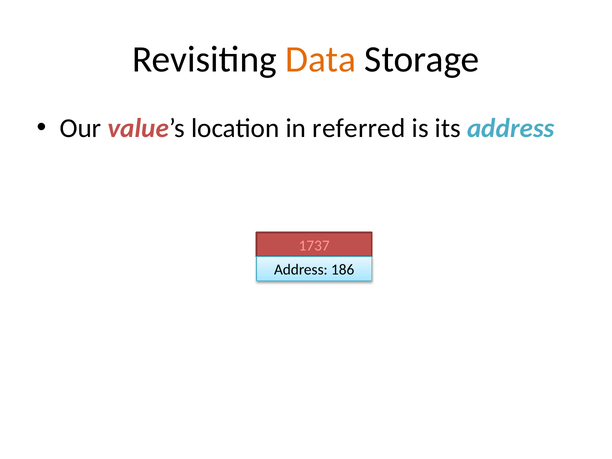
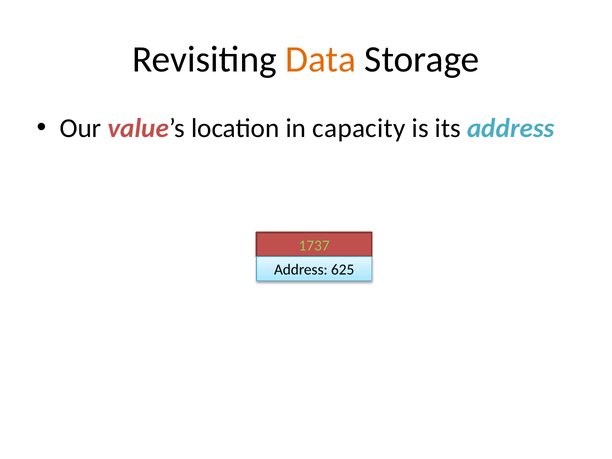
referred: referred -> capacity (359, 128)
1737 colour: pink -> light green (314, 246)
186: 186 -> 625 (343, 270)
